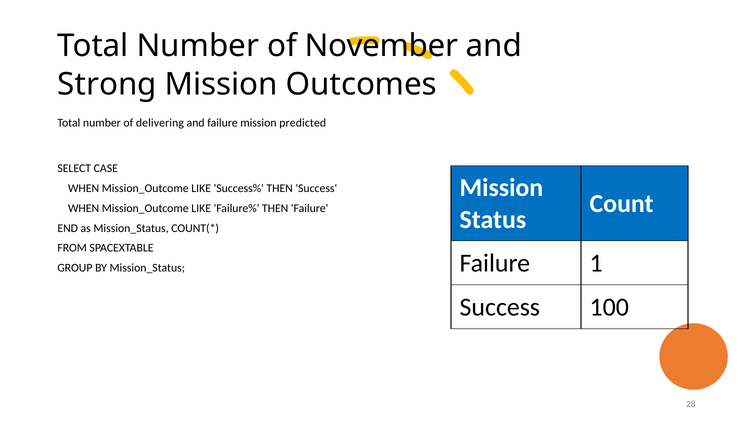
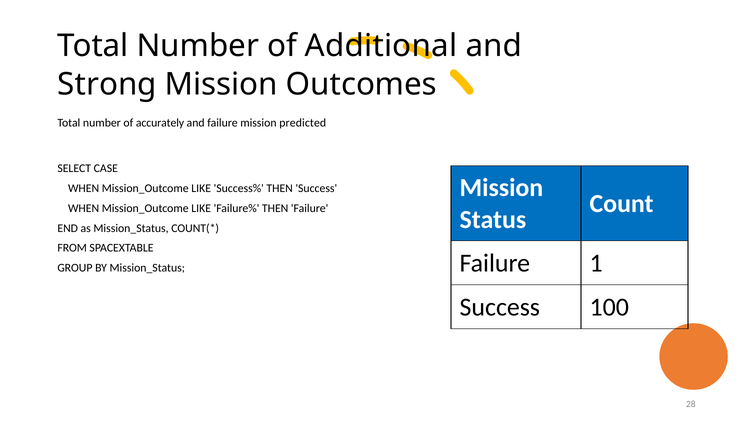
November: November -> Additional (381, 46)
delivering: delivering -> accurately (160, 123)
